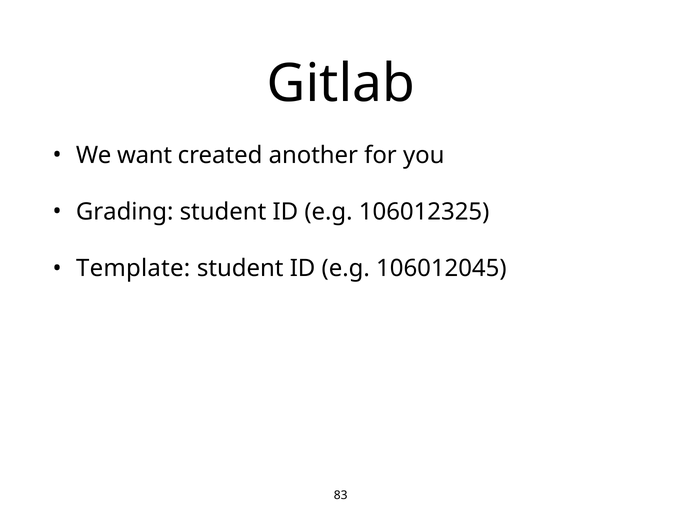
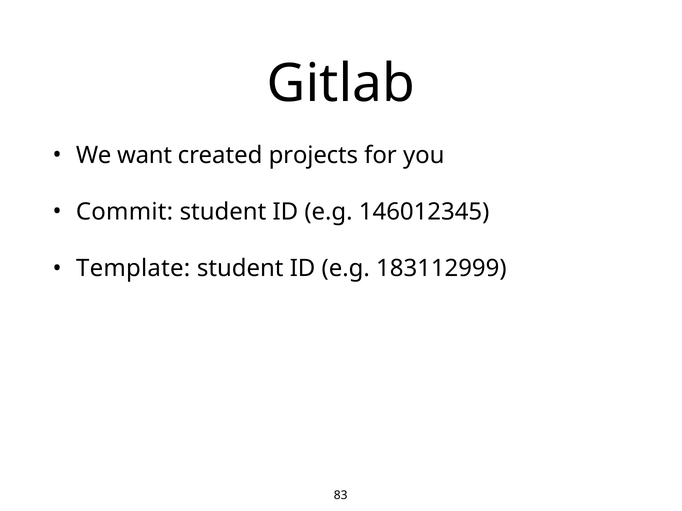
another: another -> projects (313, 155)
Grading: Grading -> Commit (125, 212)
106012325: 106012325 -> 146012345 (424, 212)
106012045: 106012045 -> 183112999 (441, 269)
